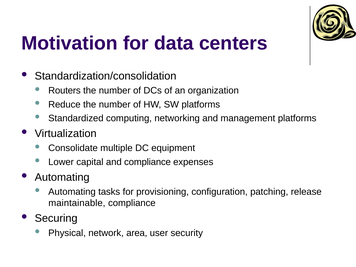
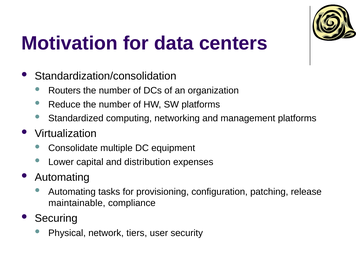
and compliance: compliance -> distribution (147, 162)
area: area -> tiers (137, 233)
